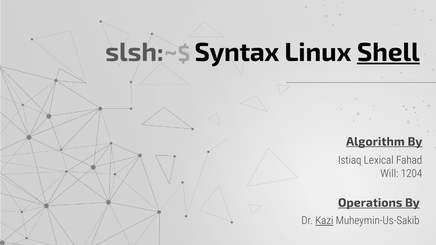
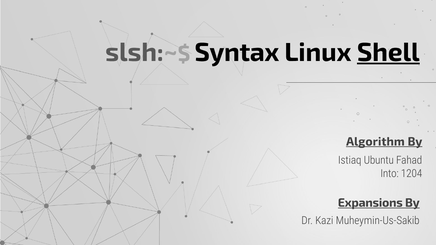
Lexical: Lexical -> Ubuntu (379, 161)
Will: Will -> Into (390, 174)
Operations: Operations -> Expansions (370, 203)
Kazi underline: present -> none (324, 221)
